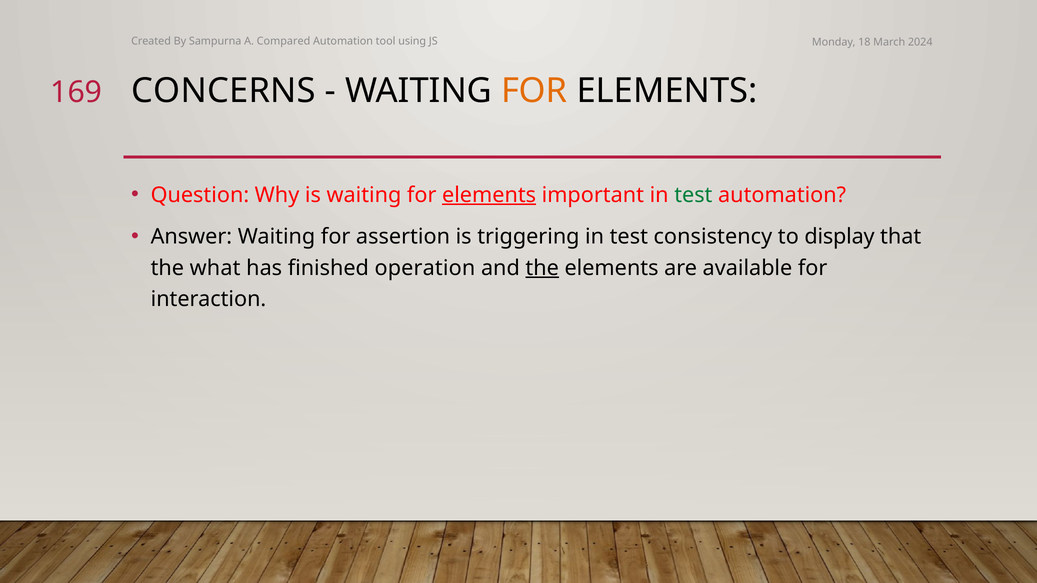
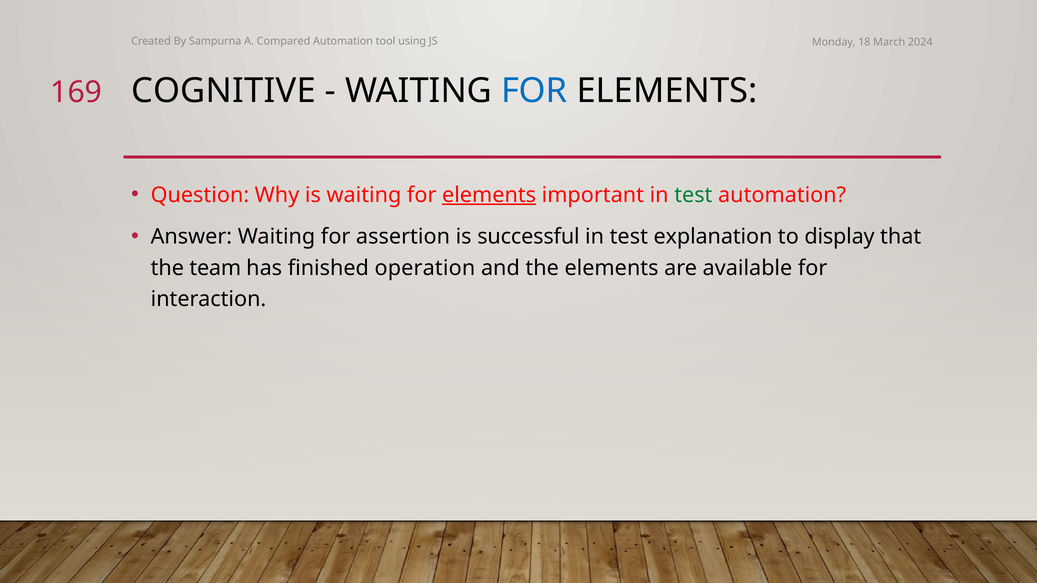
CONCERNS: CONCERNS -> COGNITIVE (223, 91)
FOR colour: orange -> blue (534, 91)
triggering: triggering -> successful (528, 237)
consistency: consistency -> explanation (713, 237)
what: what -> team (215, 268)
the underline: present -> none (542, 268)
